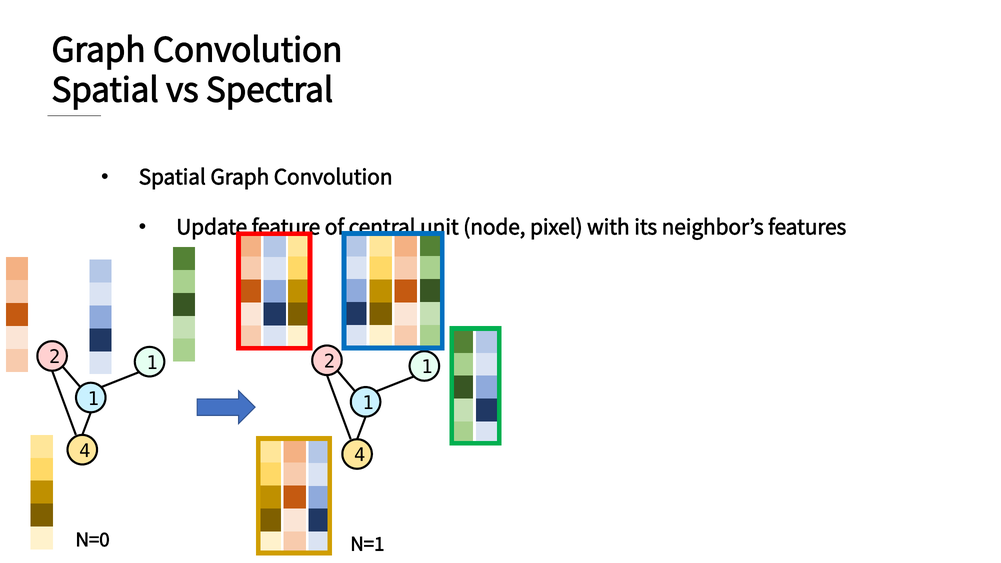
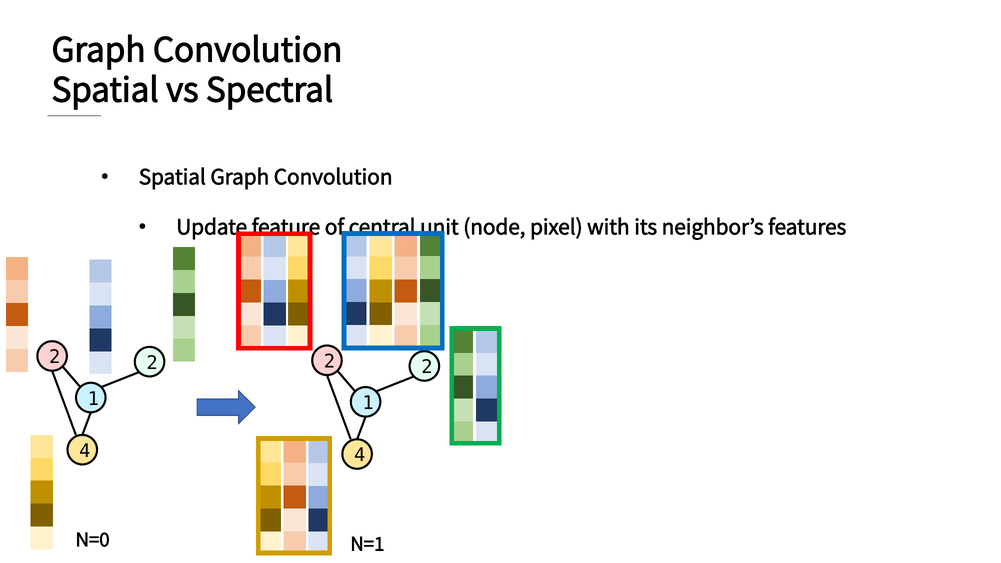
1: 1 -> 2 (152, 363)
1: 1 -> 2 (427, 367)
